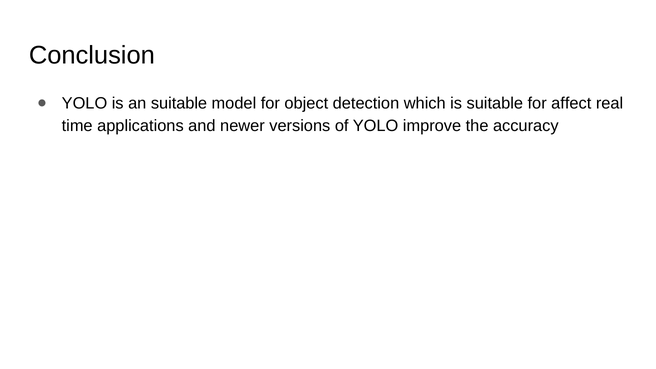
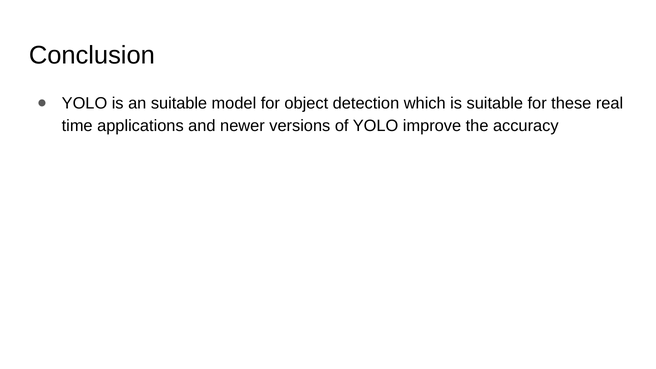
affect: affect -> these (571, 103)
